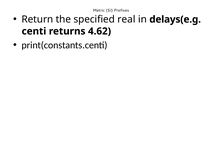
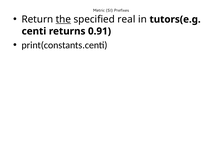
the underline: none -> present (63, 19)
delays(e.g: delays(e.g -> tutors(e.g (175, 19)
4.62: 4.62 -> 0.91 (100, 31)
